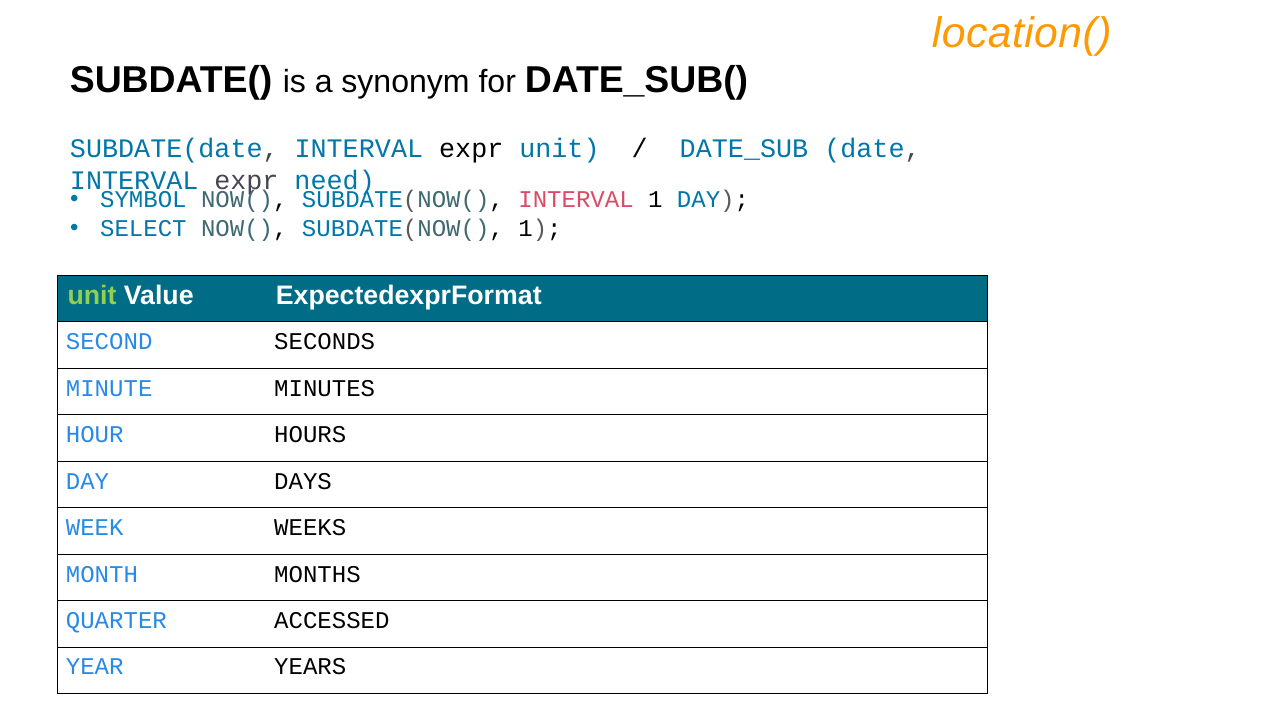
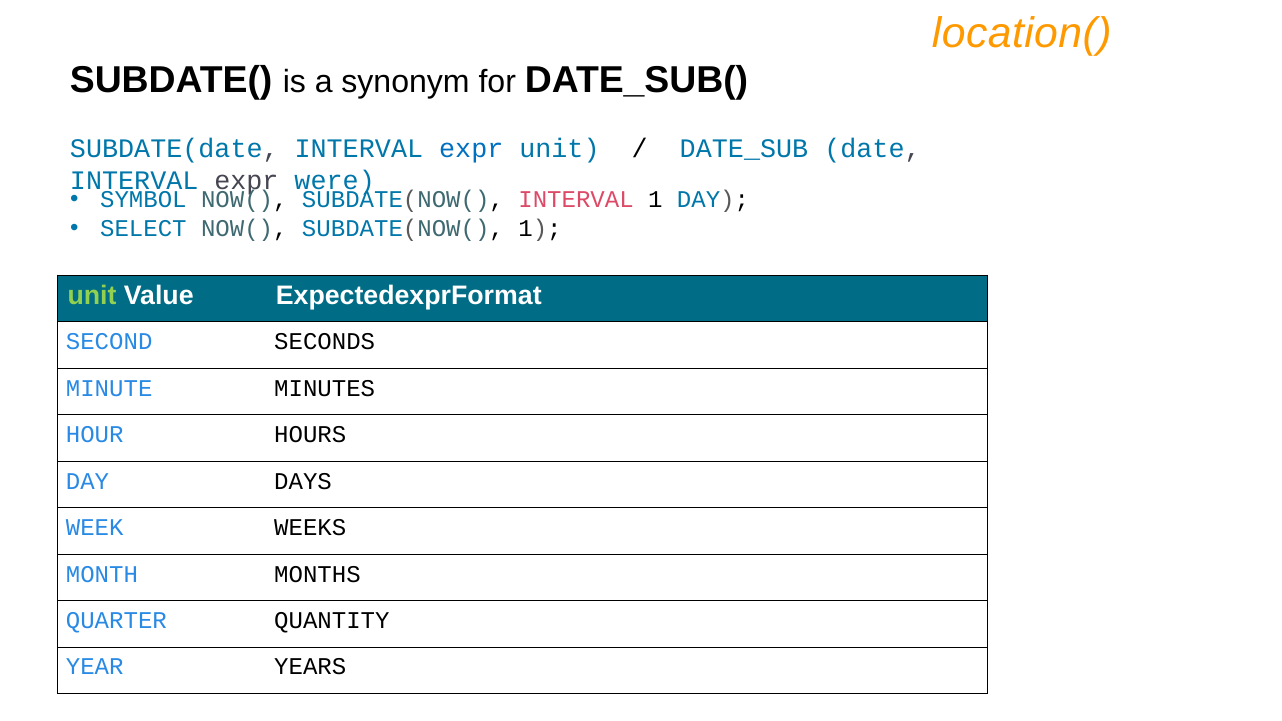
expr colour: black -> blue (471, 149)
need: need -> were (335, 181)
ACCESSED: ACCESSED -> QUANTITY (332, 621)
